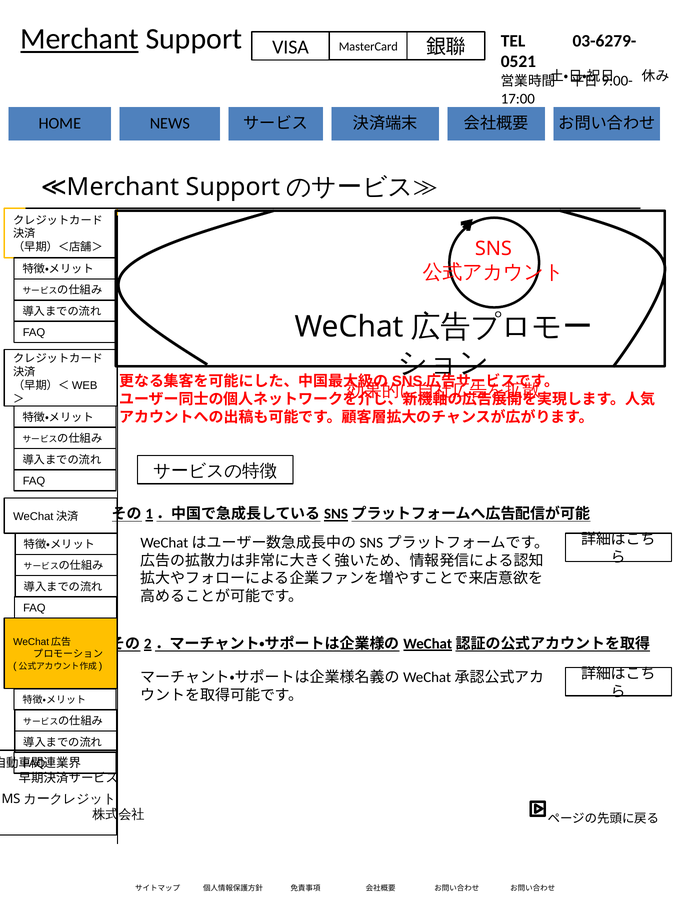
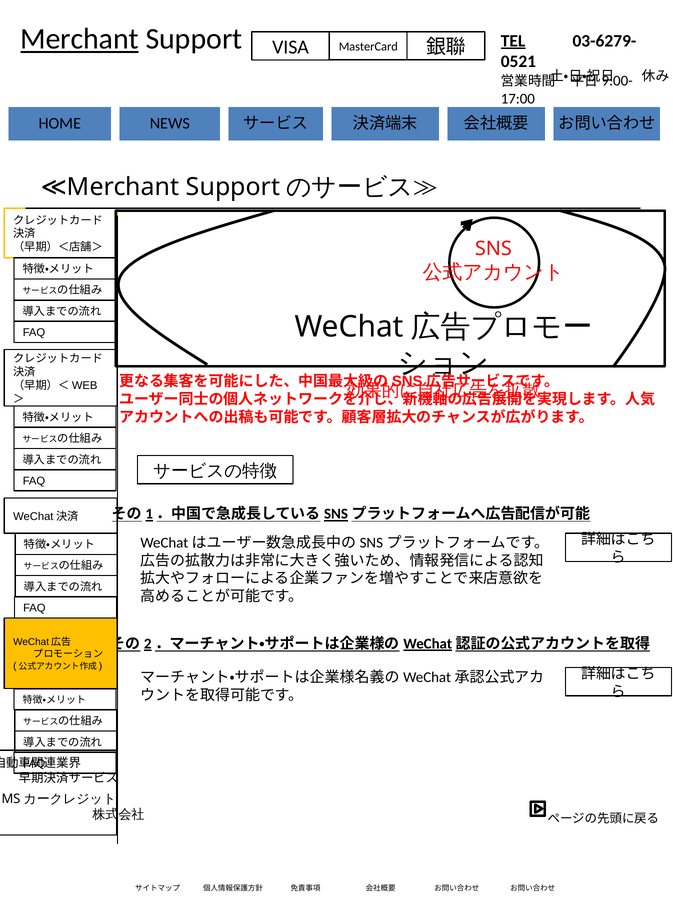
TEL underline: none -> present (513, 41)
